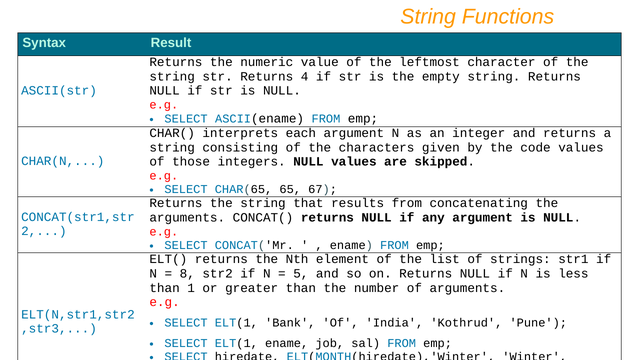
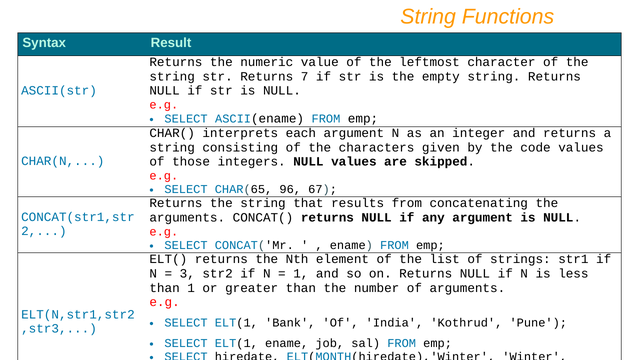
4: 4 -> 7 (305, 76)
65: 65 -> 96 (290, 189)
8: 8 -> 3 (187, 273)
5: 5 -> 1 (301, 273)
